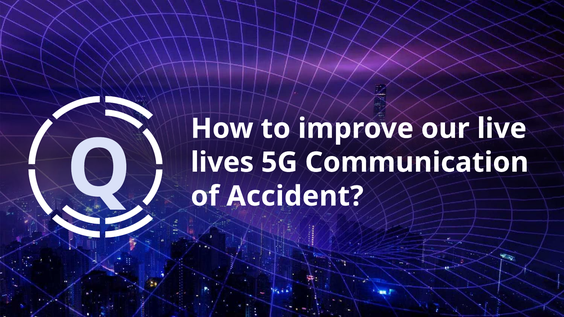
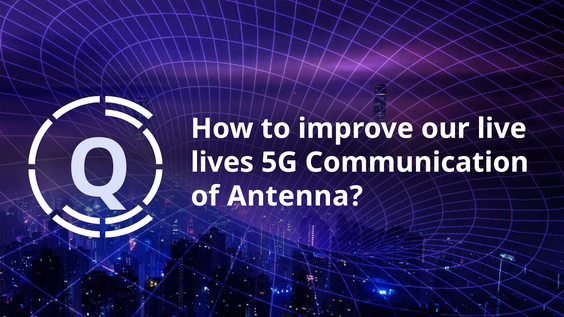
Accident: Accident -> Antenna (295, 196)
